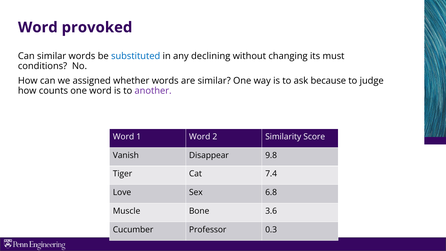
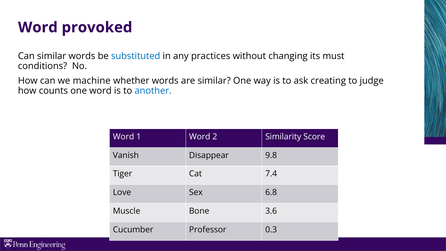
declining: declining -> practices (211, 56)
assigned: assigned -> machine (92, 81)
because: because -> creating (328, 81)
another colour: purple -> blue (153, 91)
